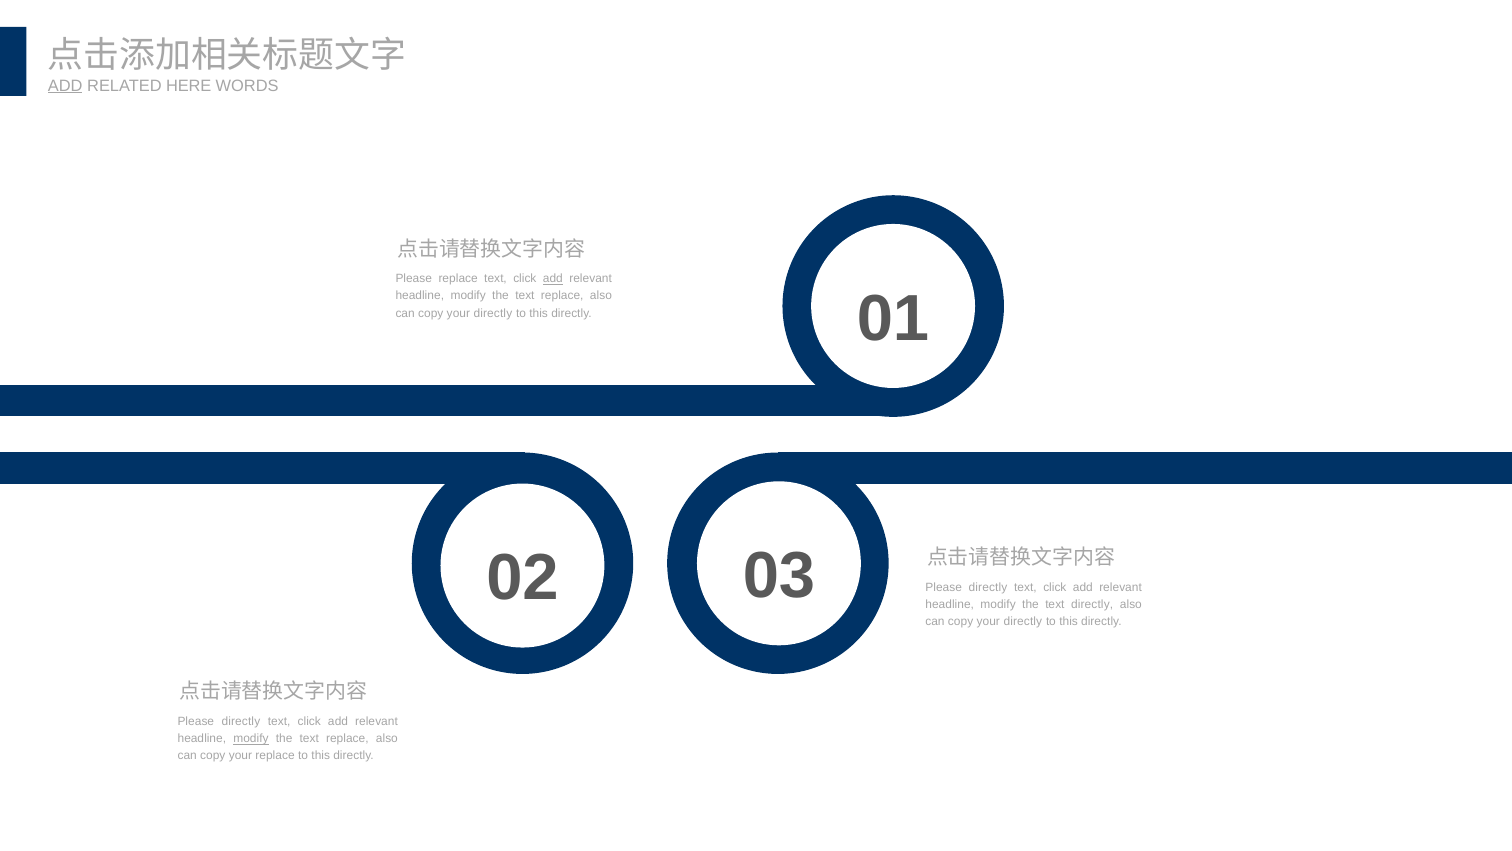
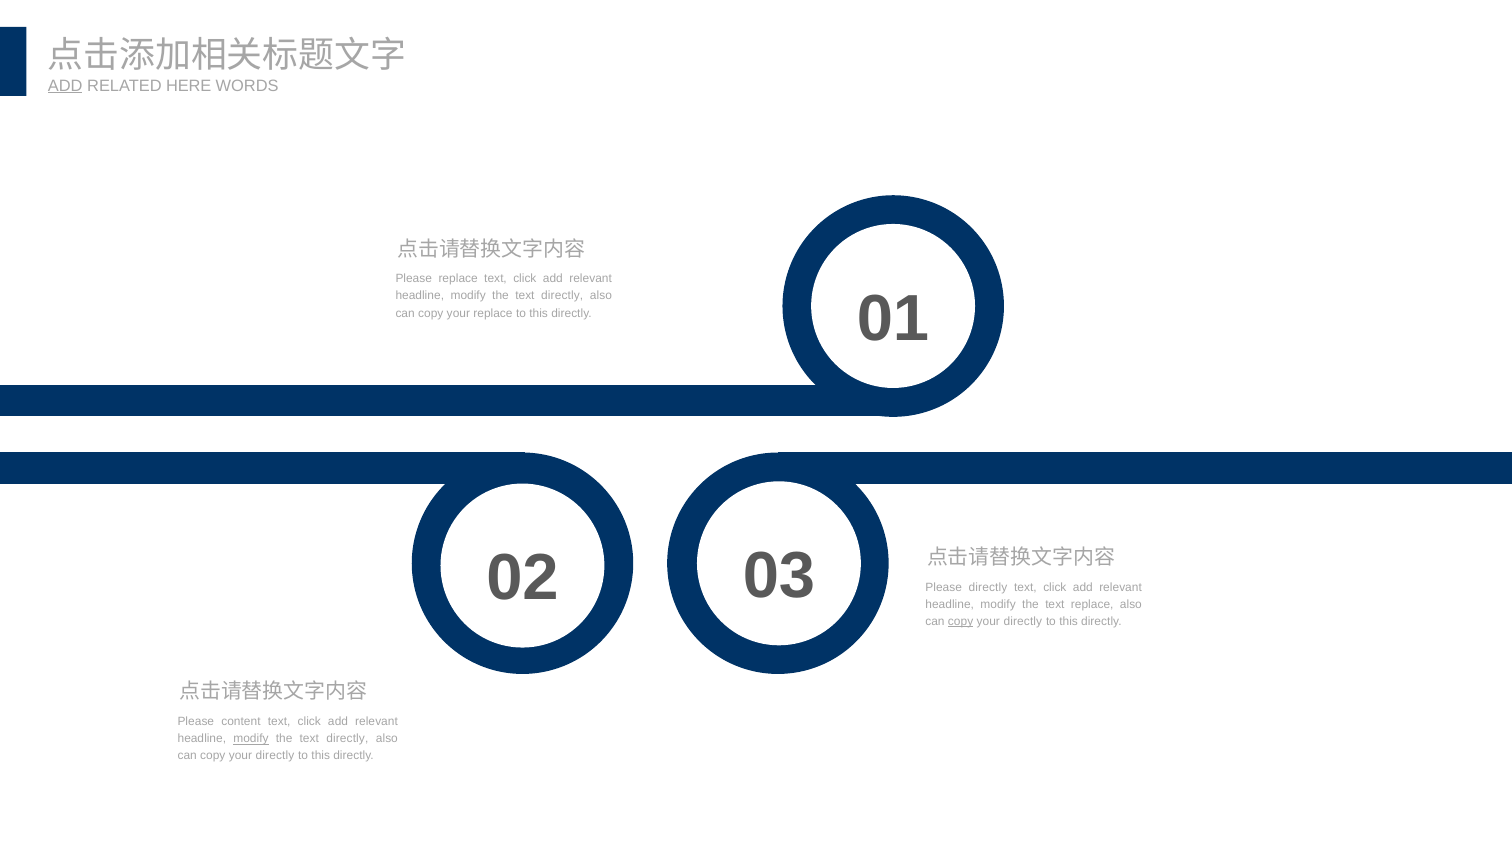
add underline: present -> none (553, 279)
replace: replace -> directly (562, 296)
directly: directly -> replace (493, 313)
text directly: directly -> replace (1092, 604)
copy underline: none -> present (961, 621)
directly: directly -> content (241, 721)
replace: replace -> directly (347, 738)
replace: replace -> directly (275, 755)
